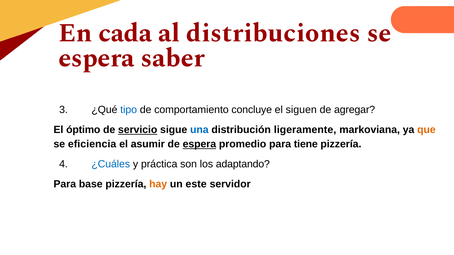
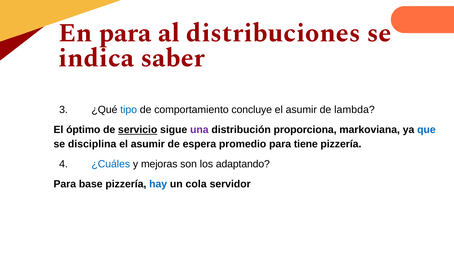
En cada: cada -> para (125, 33)
espera: espera -> indica (96, 58)
siguen: siguen -> asumir (301, 110)
agregar: agregar -> lambda (355, 110)
una colour: blue -> purple (199, 130)
ligeramente: ligeramente -> proporciona (305, 130)
que colour: orange -> blue (426, 130)
eficiencia: eficiencia -> disciplina (92, 144)
espera underline: present -> none (199, 144)
práctica: práctica -> mejoras (159, 164)
hay colour: orange -> blue (158, 184)
este: este -> cola (196, 184)
